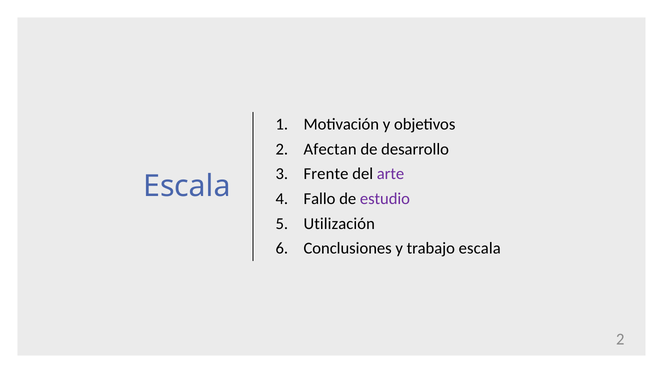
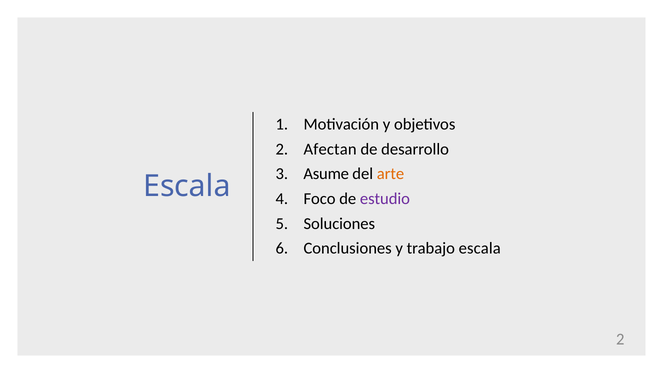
Frente: Frente -> Asume (326, 174)
arte colour: purple -> orange (391, 174)
Fallo: Fallo -> Foco (320, 199)
Utilización: Utilización -> Soluciones (339, 224)
